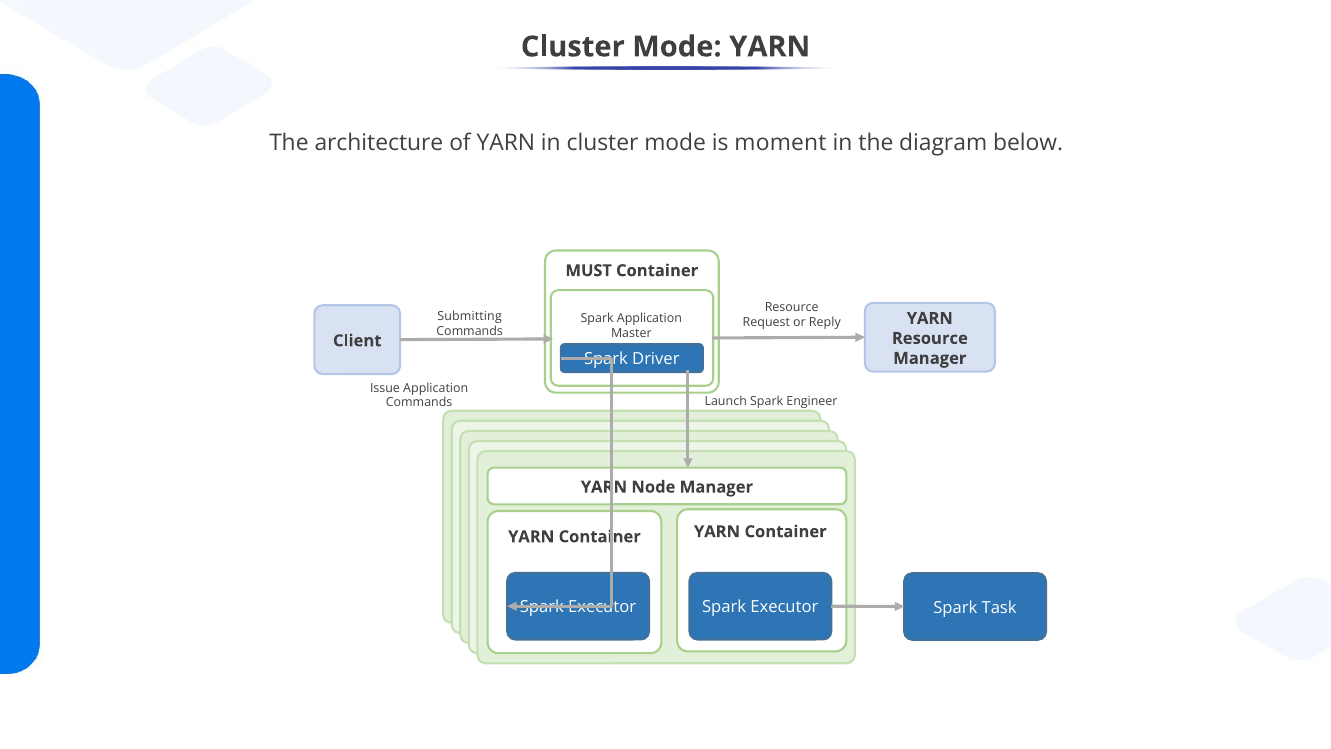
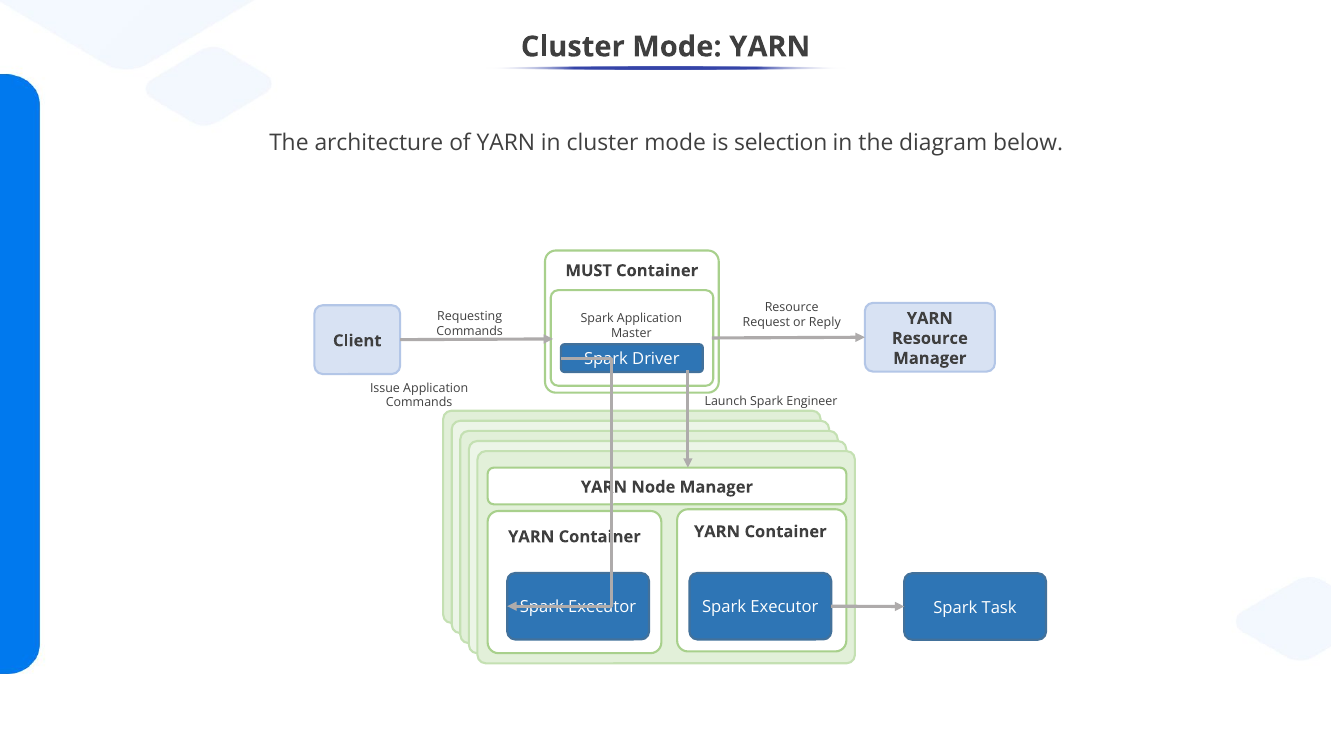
moment: moment -> selection (781, 143)
Submitting: Submitting -> Requesting (470, 317)
